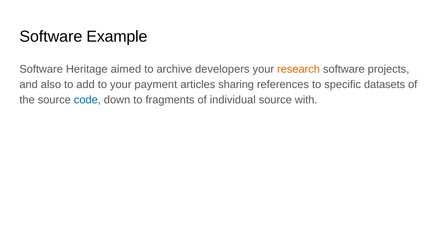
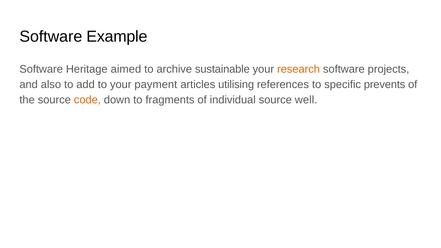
developers: developers -> sustainable (222, 69)
sharing: sharing -> utilising (236, 85)
datasets: datasets -> prevents (385, 85)
code colour: blue -> orange (87, 100)
with: with -> well (306, 100)
